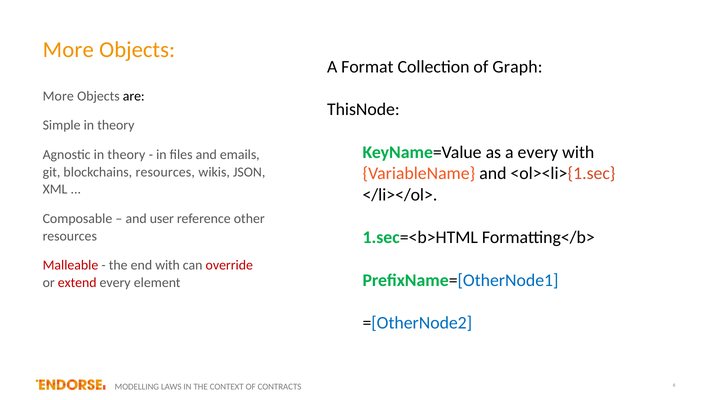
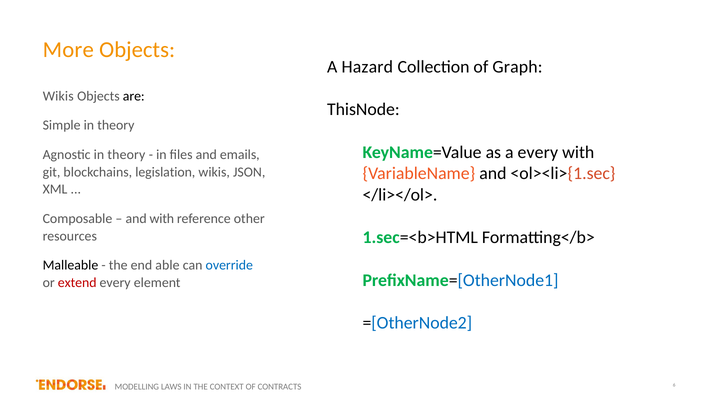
Format: Format -> Hazard (367, 67)
More: More -> Wikis (58, 96)
blockchains resources: resources -> legislation (165, 172)
and user: user -> with (162, 219)
Malleable colour: red -> black (70, 265)
end with: with -> able (167, 265)
override colour: red -> blue (229, 265)
